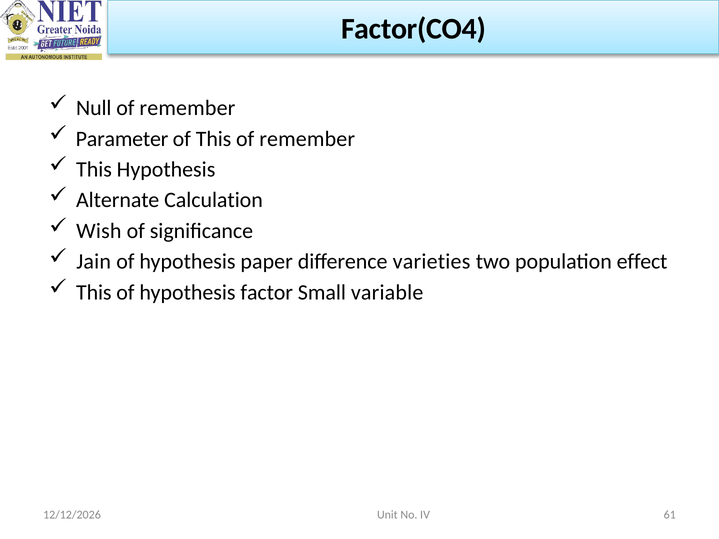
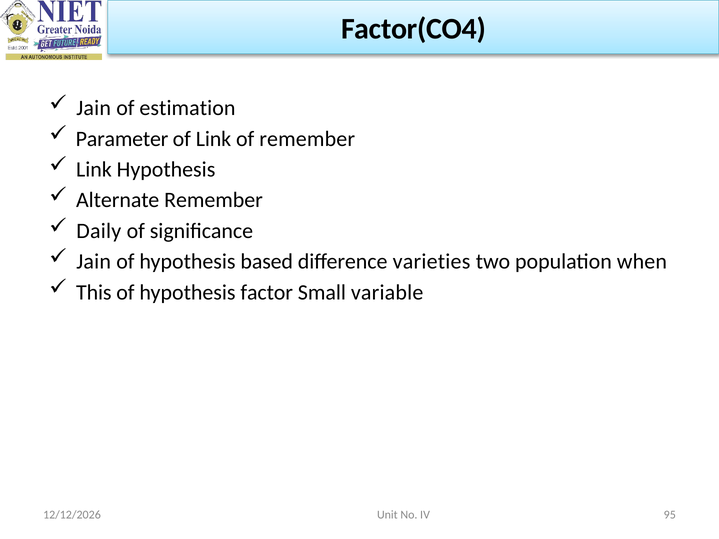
Null: Null -> Jain (94, 108)
remember: remember -> estimation (187, 108)
of This: This -> Link (214, 139)
This: This -> Link (94, 170)
Alternate Calculation: Calculation -> Remember (213, 200)
Wish: Wish -> Daily (99, 231)
paper: paper -> based (267, 262)
effect: effect -> when (642, 262)
61: 61 -> 95 (670, 515)
